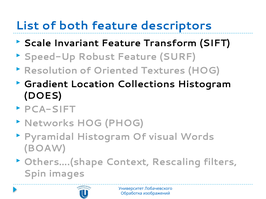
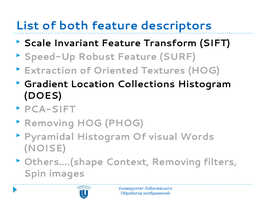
Resolution: Resolution -> Extraction (51, 71)
Networks: Networks -> Removing (49, 123)
BOAW: BOAW -> NOISE (45, 149)
Context Rescaling: Rescaling -> Removing (176, 162)
